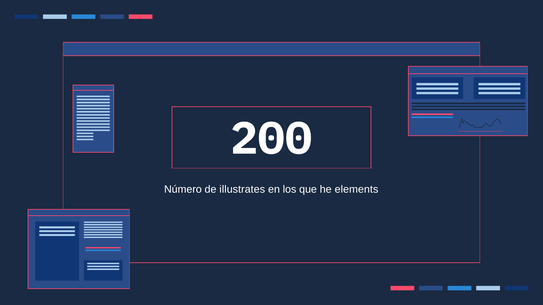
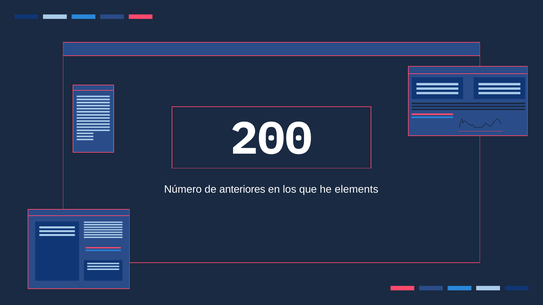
illustrates: illustrates -> anteriores (242, 190)
